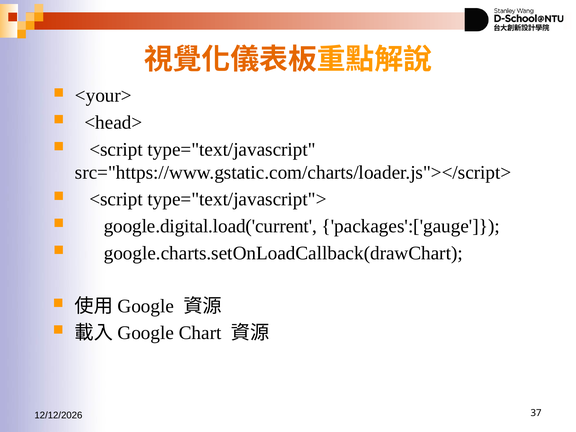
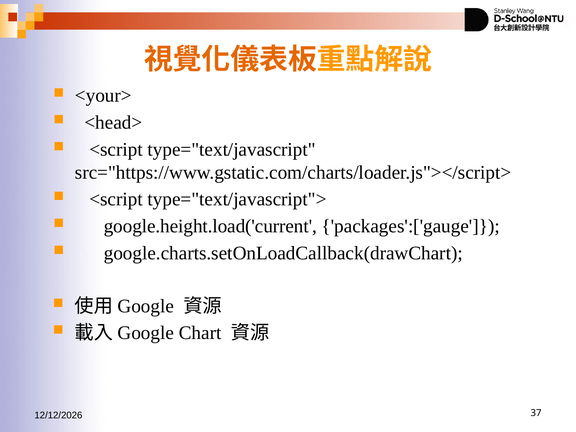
google.digital.load('current: google.digital.load('current -> google.height.load('current (210, 226)
